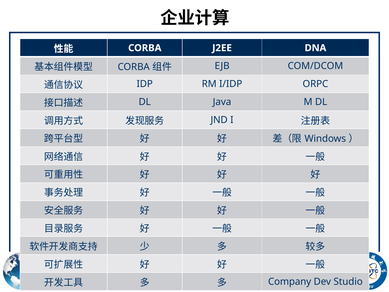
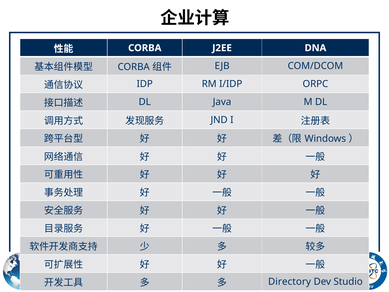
Company: Company -> Directory (290, 281)
